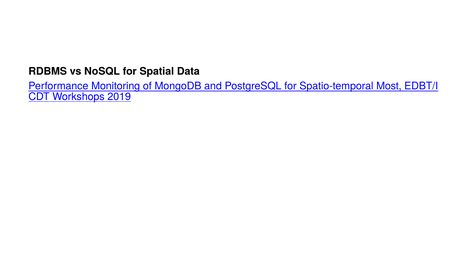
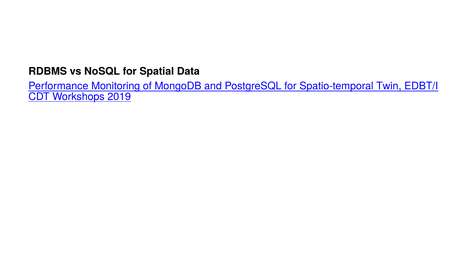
Most: Most -> Twin (389, 86)
